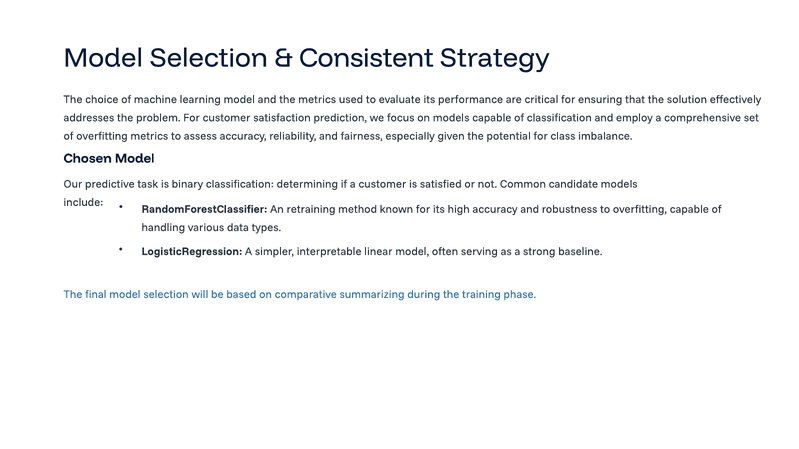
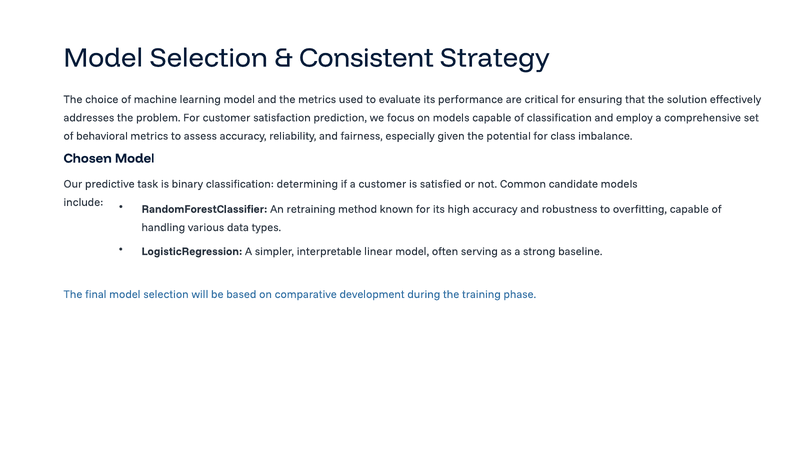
of overfitting: overfitting -> behavioral (102, 136)
summarizing: summarizing -> development (372, 295)
